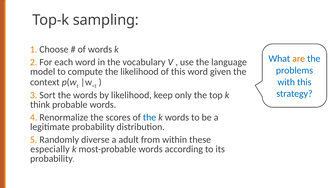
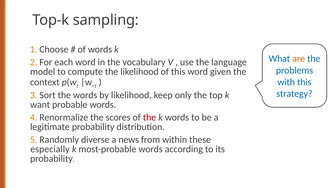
think: think -> want (40, 104)
the colour: blue -> red (150, 117)
adult: adult -> news (129, 139)
